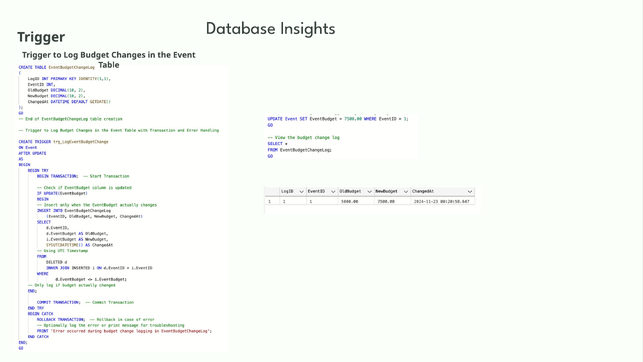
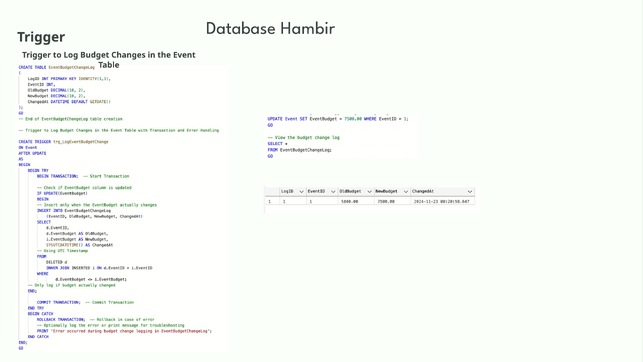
Insights: Insights -> Hambir (308, 28)
